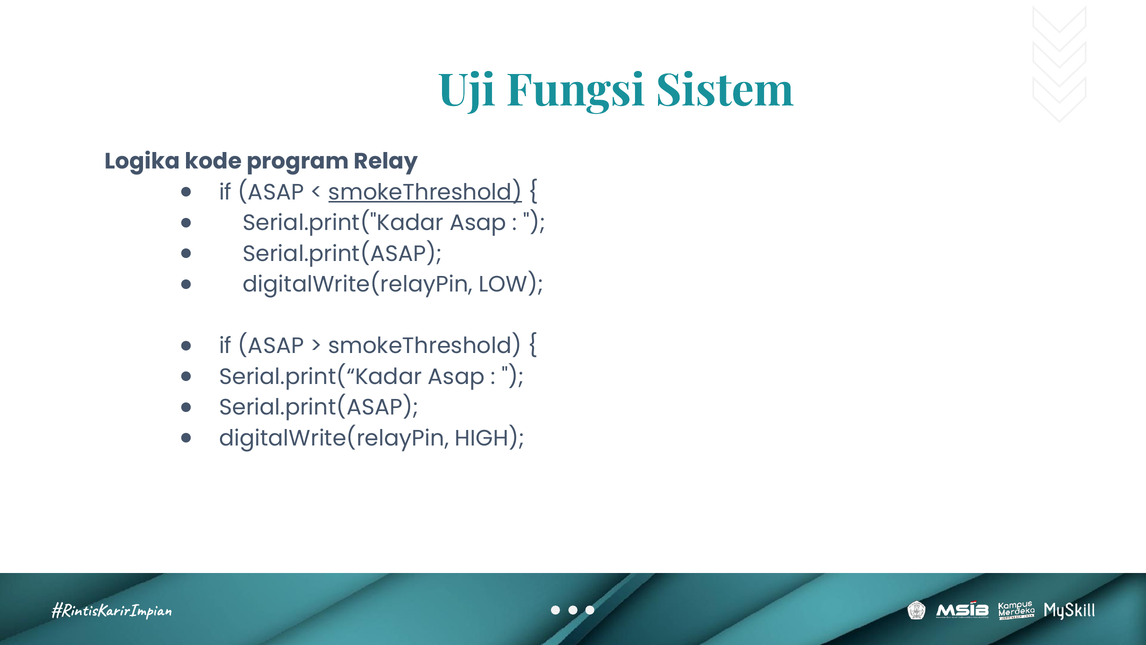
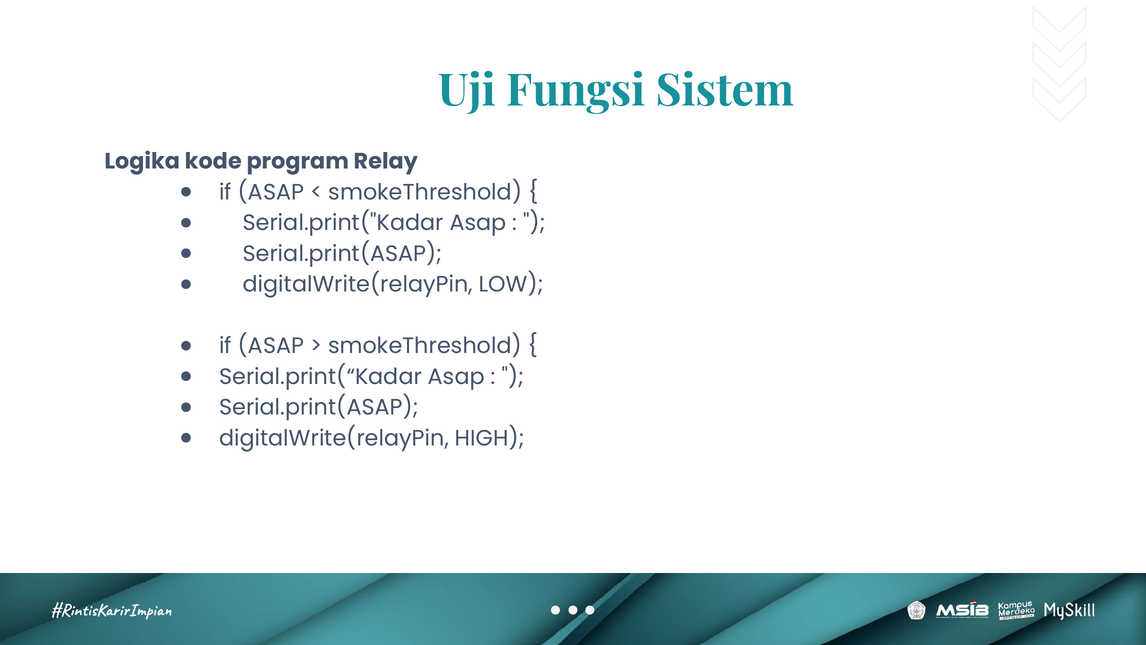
smokeThreshold underline: present -> none (425, 192)
